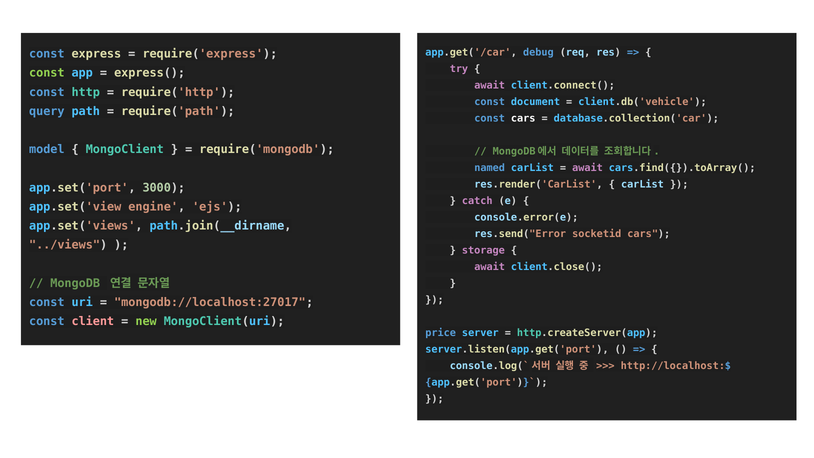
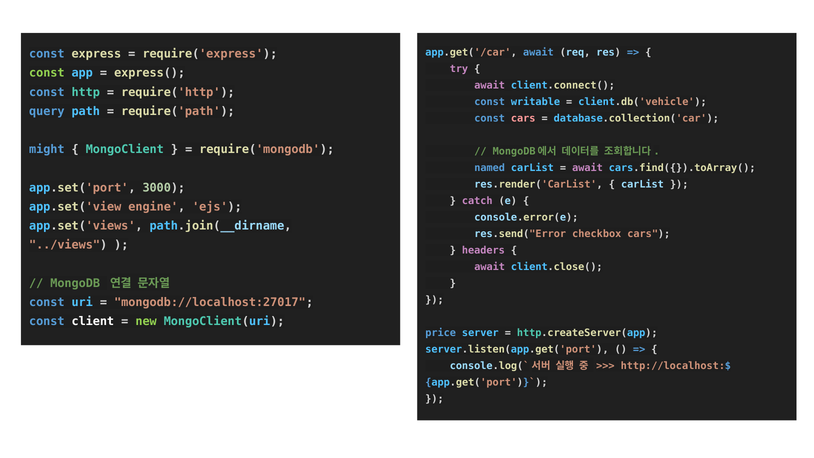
app.get('/car debug: debug -> await (538, 52)
document: document -> writable (535, 102)
cars colour: white -> pink (523, 118)
model: model -> might (47, 149)
socketid: socketid -> checkbox (597, 234)
storage: storage -> headers (483, 250)
client colour: pink -> white (93, 321)
